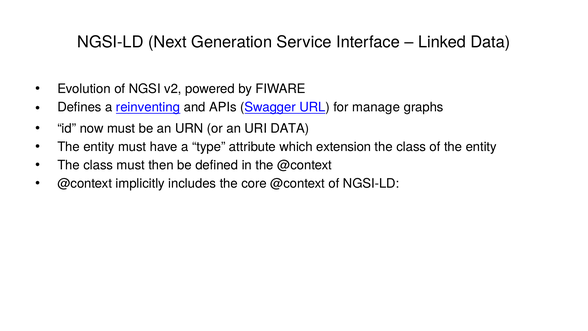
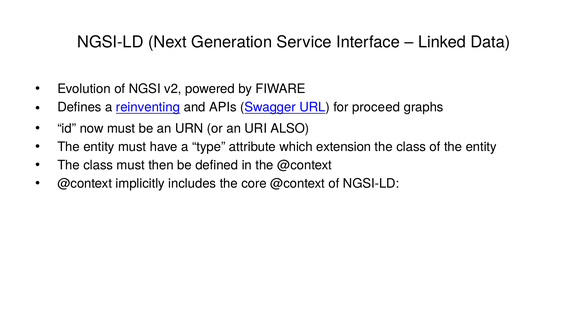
manage: manage -> proceed (376, 107)
URI DATA: DATA -> ALSO (290, 129)
